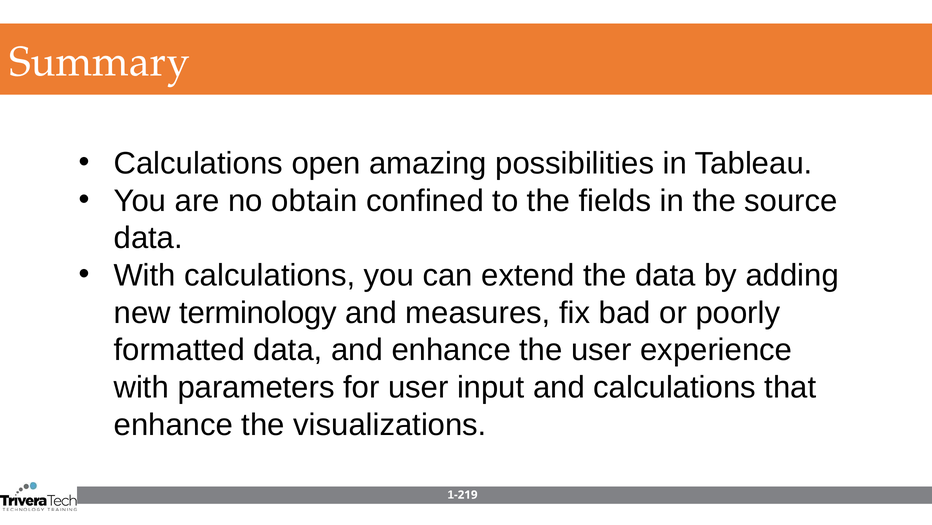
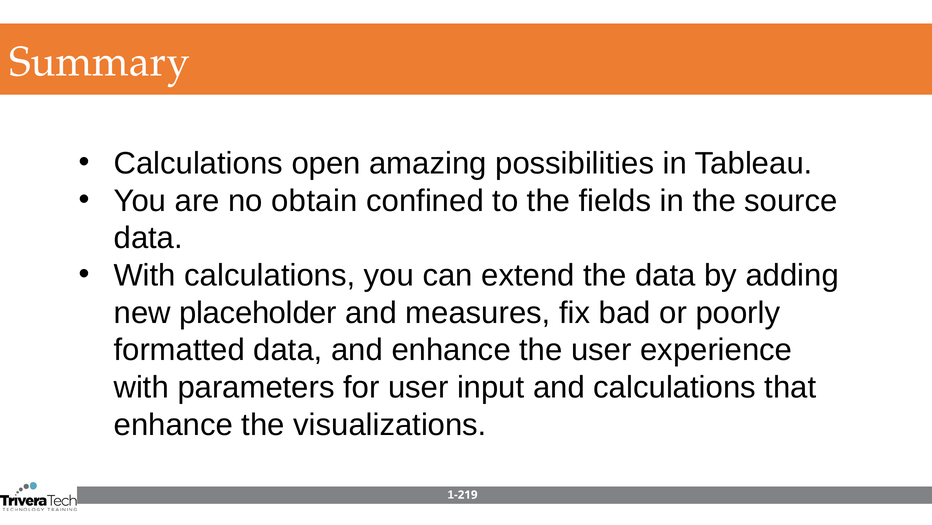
terminology: terminology -> placeholder (258, 312)
